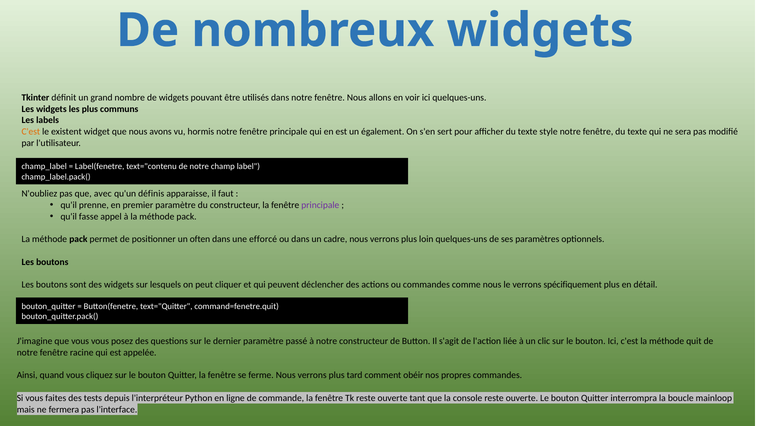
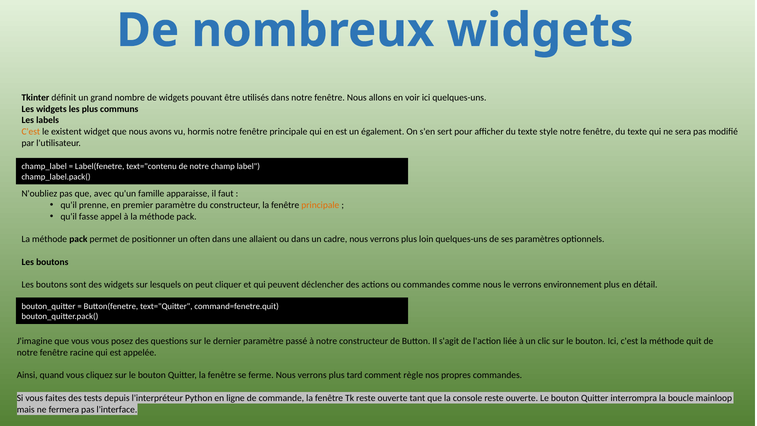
définis: définis -> famille (151, 194)
principale colour: purple -> orange (320, 205)
efforcé: efforcé -> allaient (263, 239)
spécifiquement: spécifiquement -> environnement (573, 285)
obéir: obéir -> règle (413, 375)
